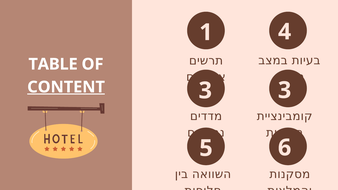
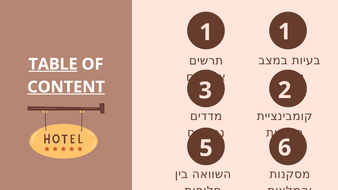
1 4: 4 -> 1 (285, 32)
TABLE underline: none -> present (53, 64)
3 3: 3 -> 2 (285, 90)
